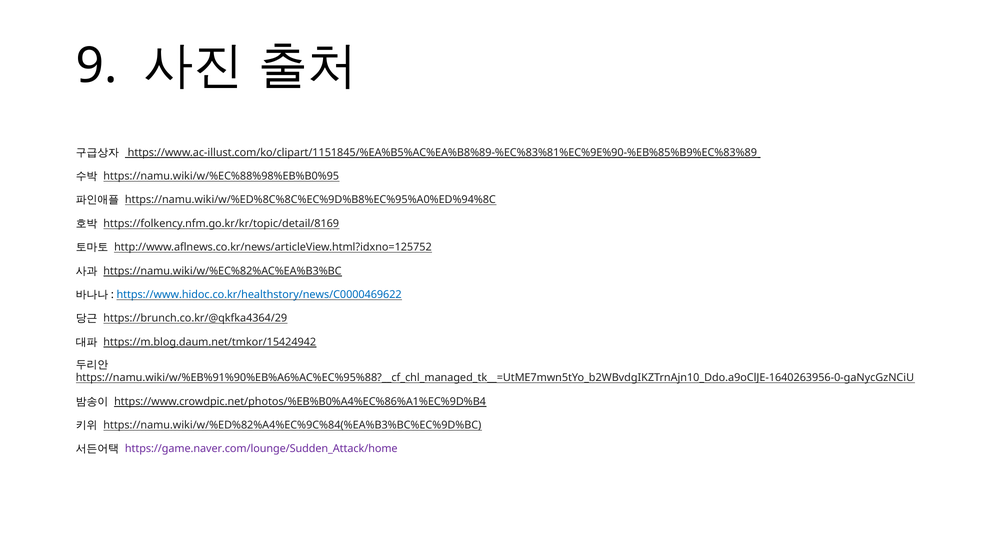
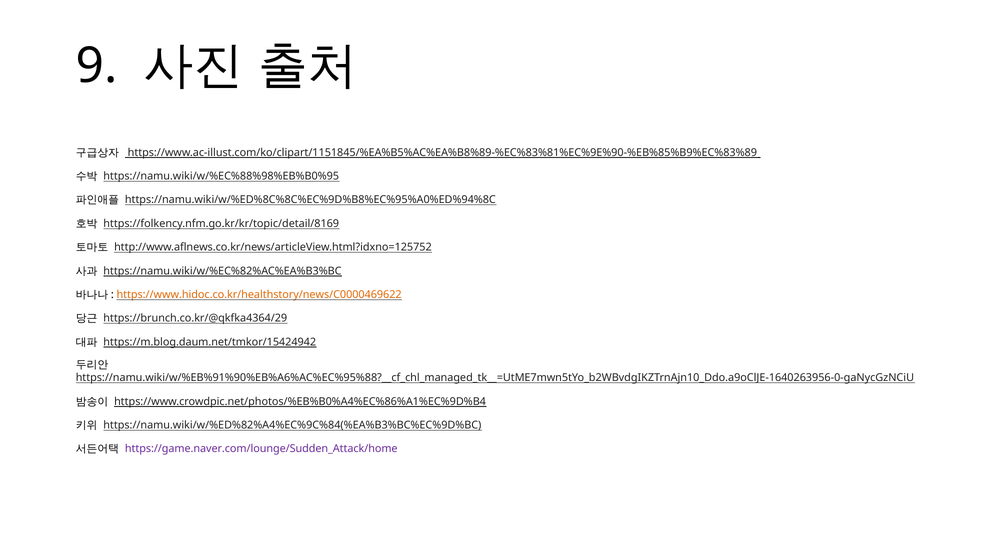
https://www.hidoc.co.kr/healthstory/news/C0000469622 colour: blue -> orange (259, 295)
